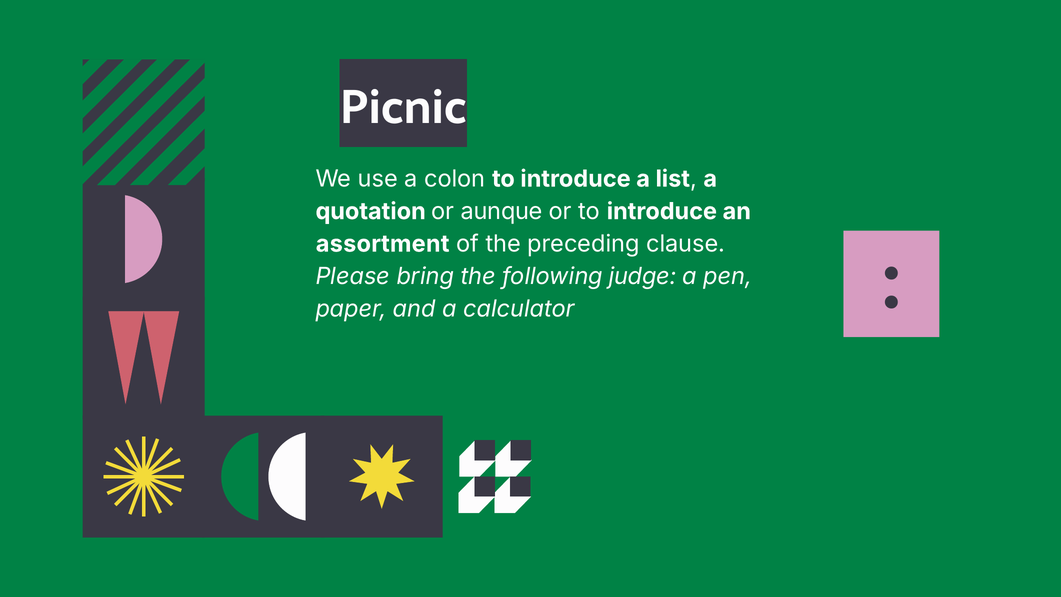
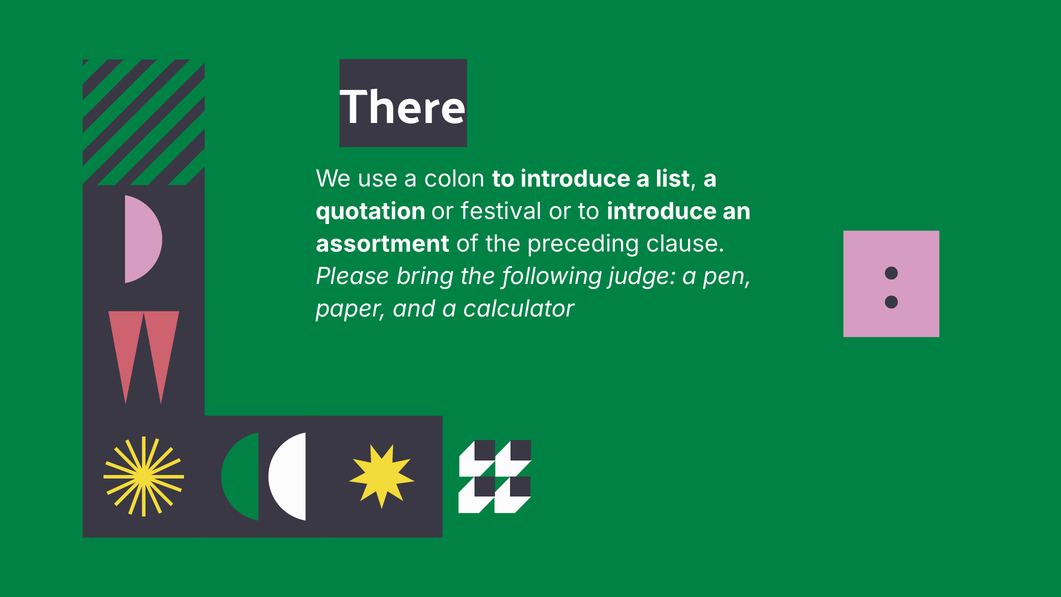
Picnic: Picnic -> There (403, 107)
aunque: aunque -> festival (502, 211)
